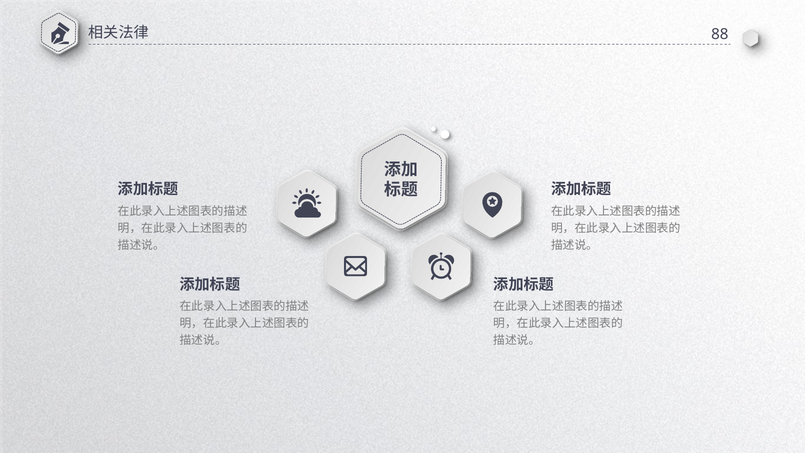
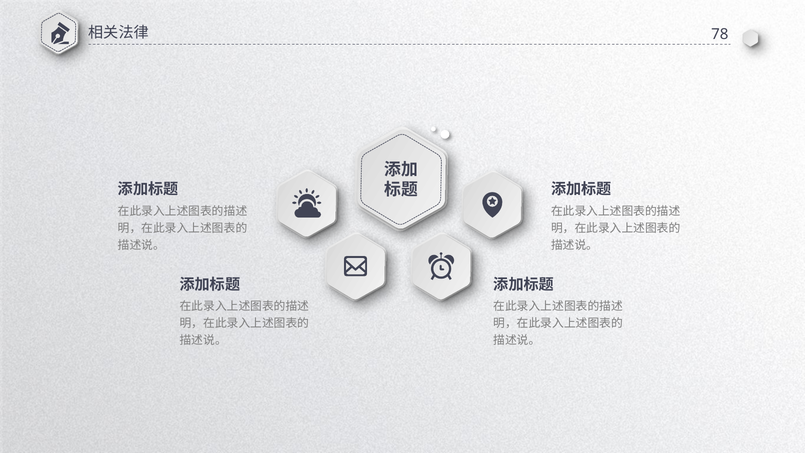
88: 88 -> 78 (720, 34)
